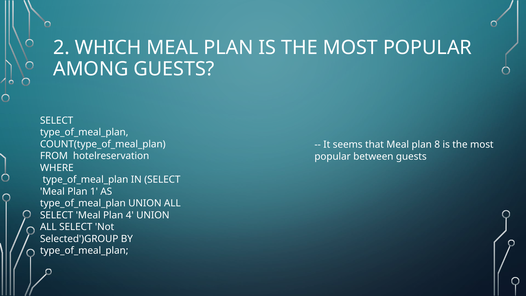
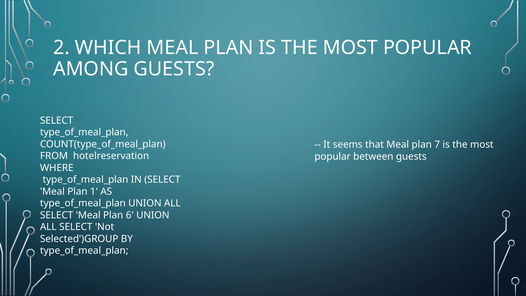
8: 8 -> 7 (437, 145)
4: 4 -> 6 (130, 215)
